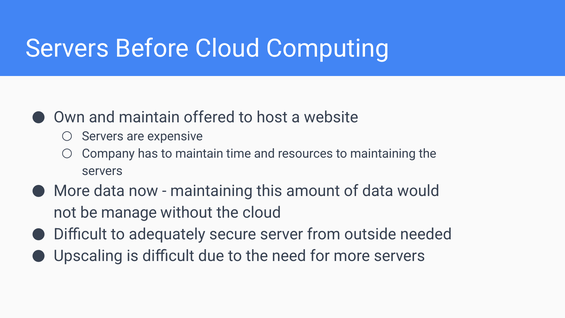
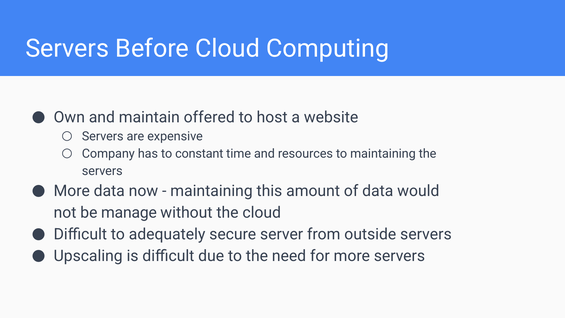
to maintain: maintain -> constant (199, 153)
outside needed: needed -> servers (426, 234)
